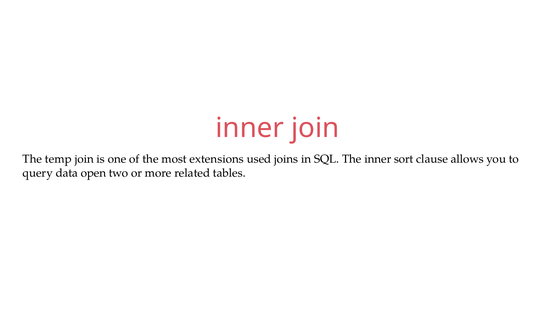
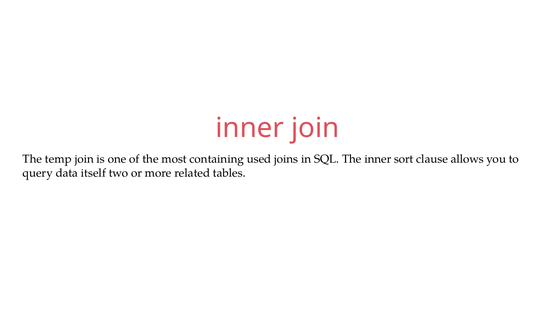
extensions: extensions -> containing (217, 159)
open: open -> itself (93, 173)
